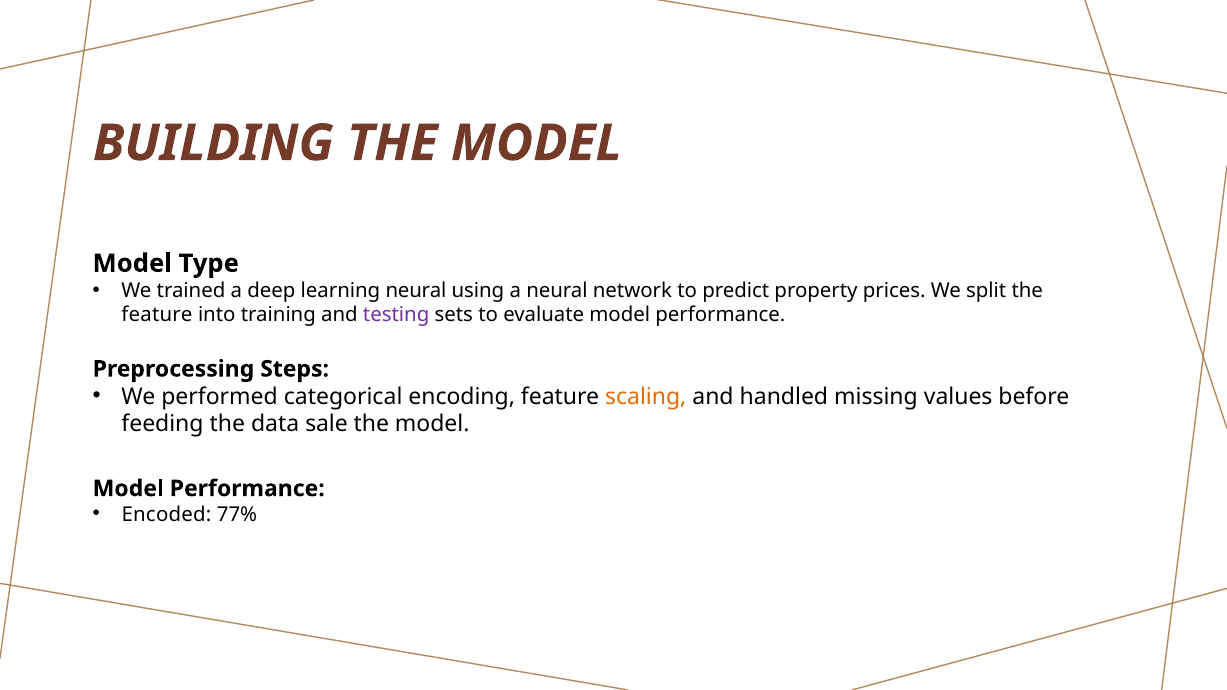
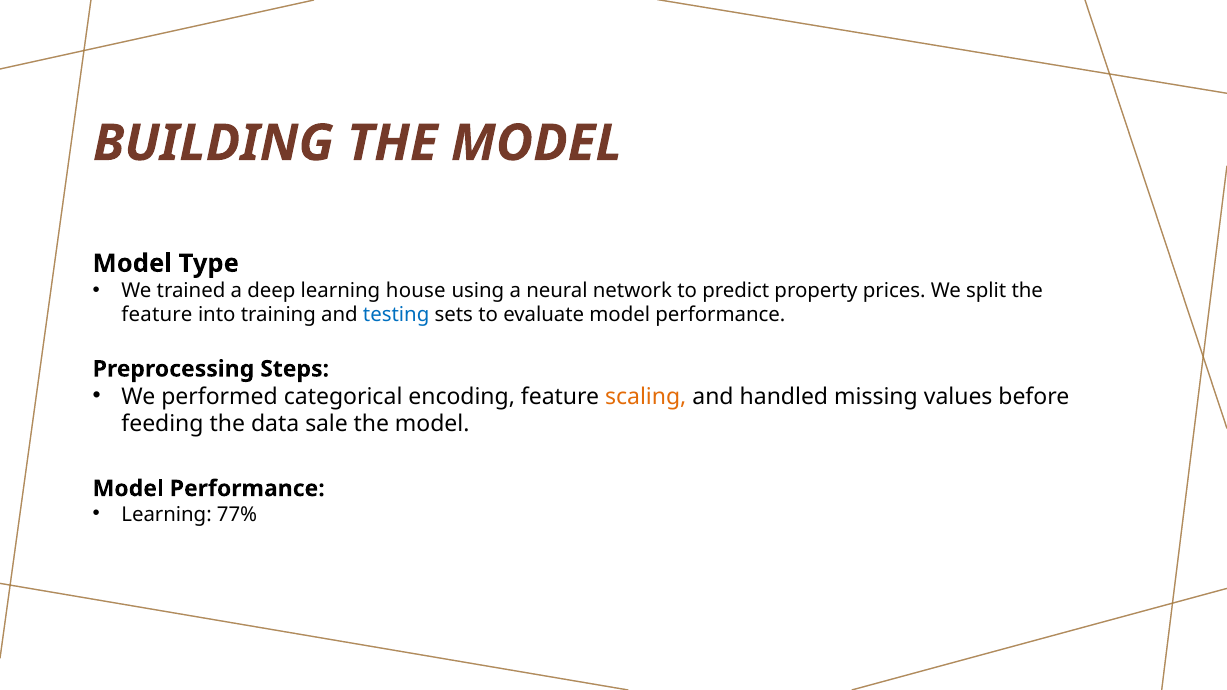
learning neural: neural -> house (416, 291)
testing colour: purple -> blue (396, 315)
Encoded: Encoded -> Learning (167, 515)
